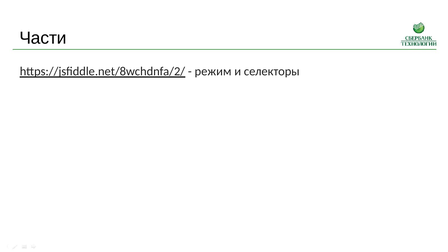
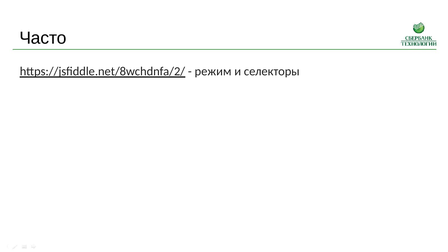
Части: Части -> Часто (43, 38)
